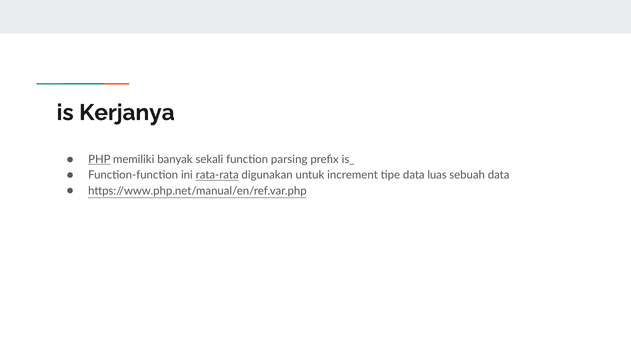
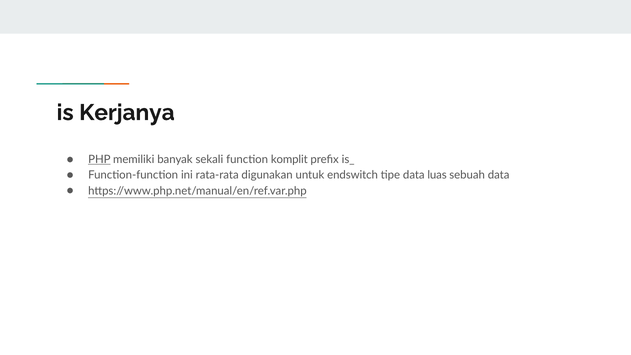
parsing: parsing -> komplit (289, 159)
rata-rata underline: present -> none (217, 175)
increment: increment -> endswitch (353, 175)
